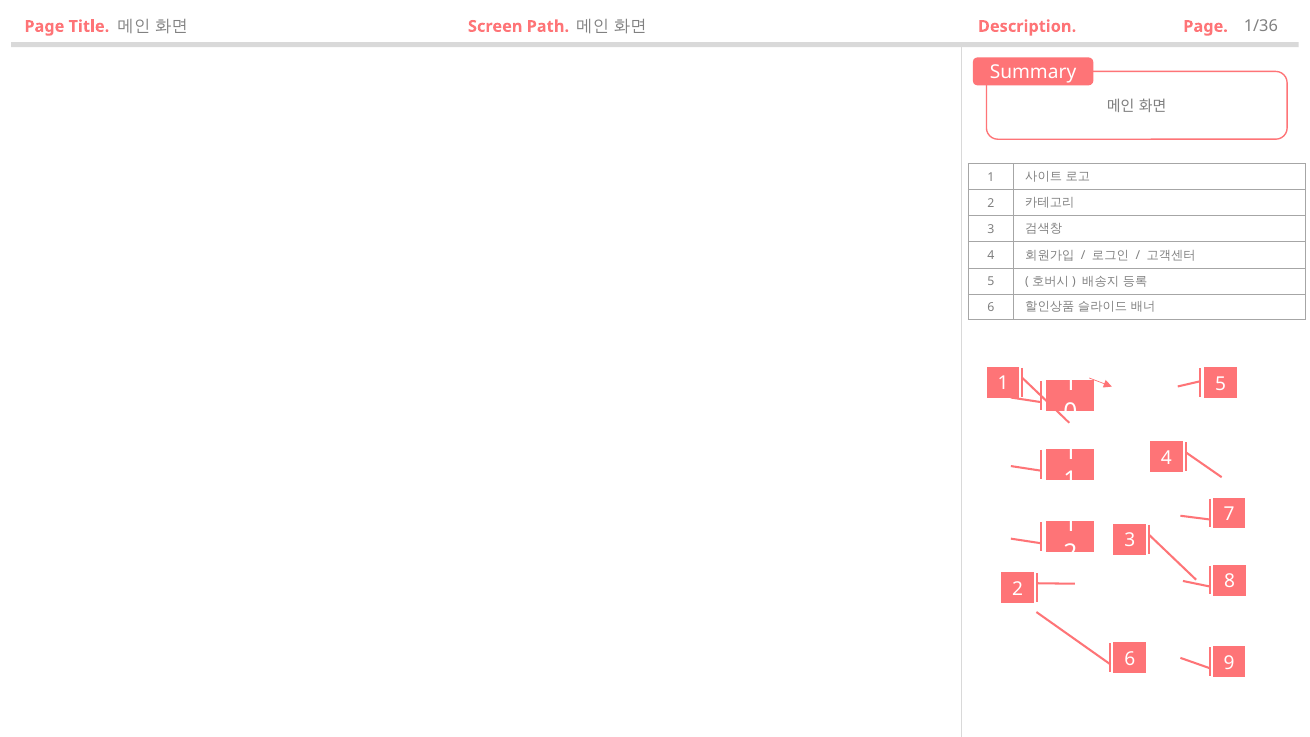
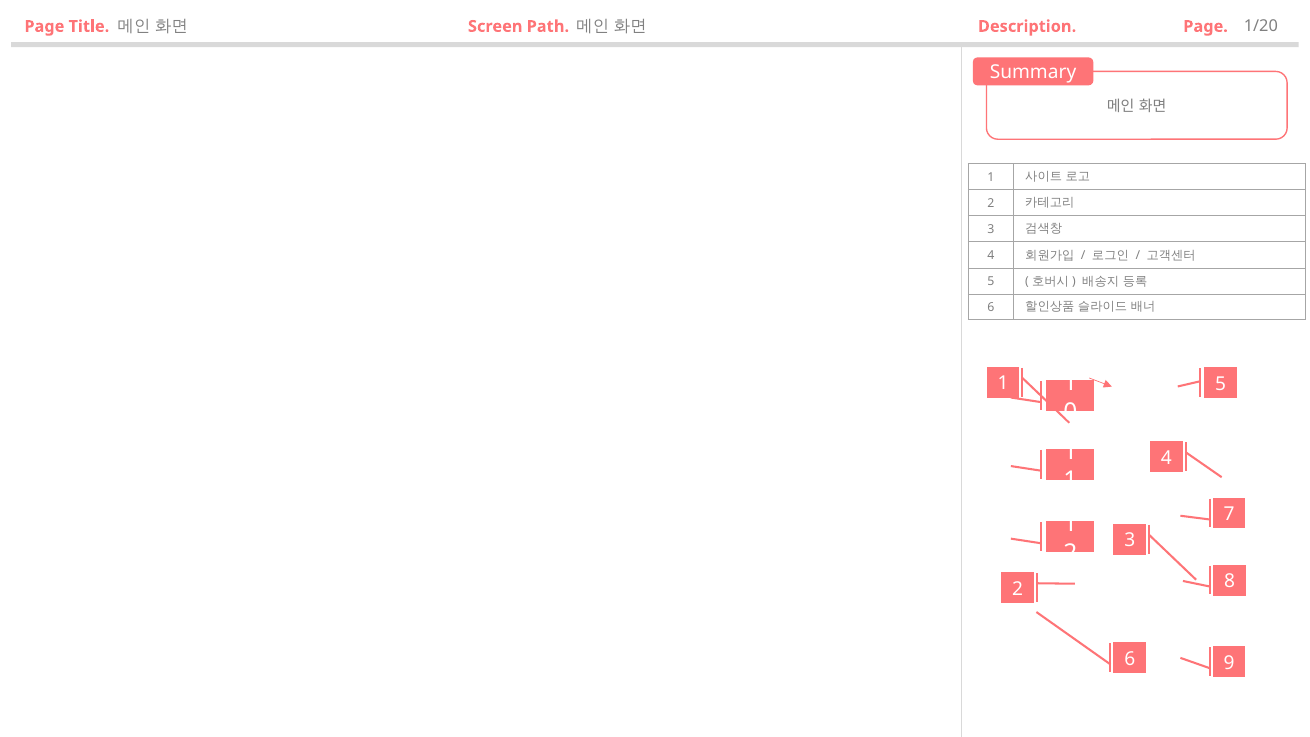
1/36: 1/36 -> 1/20 (1261, 26)
